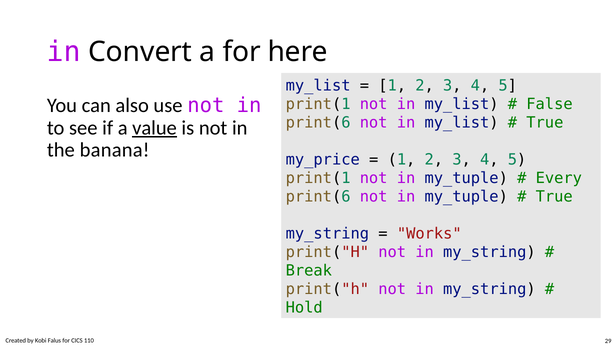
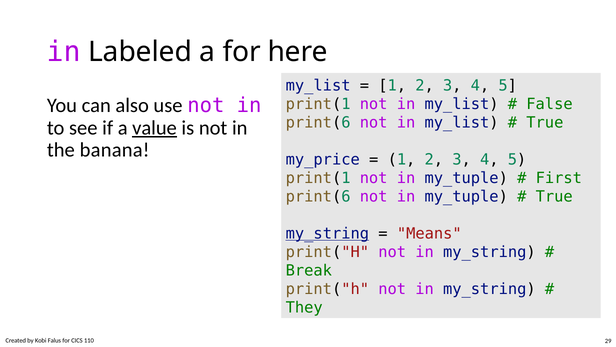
Convert: Convert -> Labeled (140, 52)
Every: Every -> First (559, 178)
my_string underline: none -> present (327, 233)
Works: Works -> Means (429, 233)
Hold: Hold -> They (304, 307)
